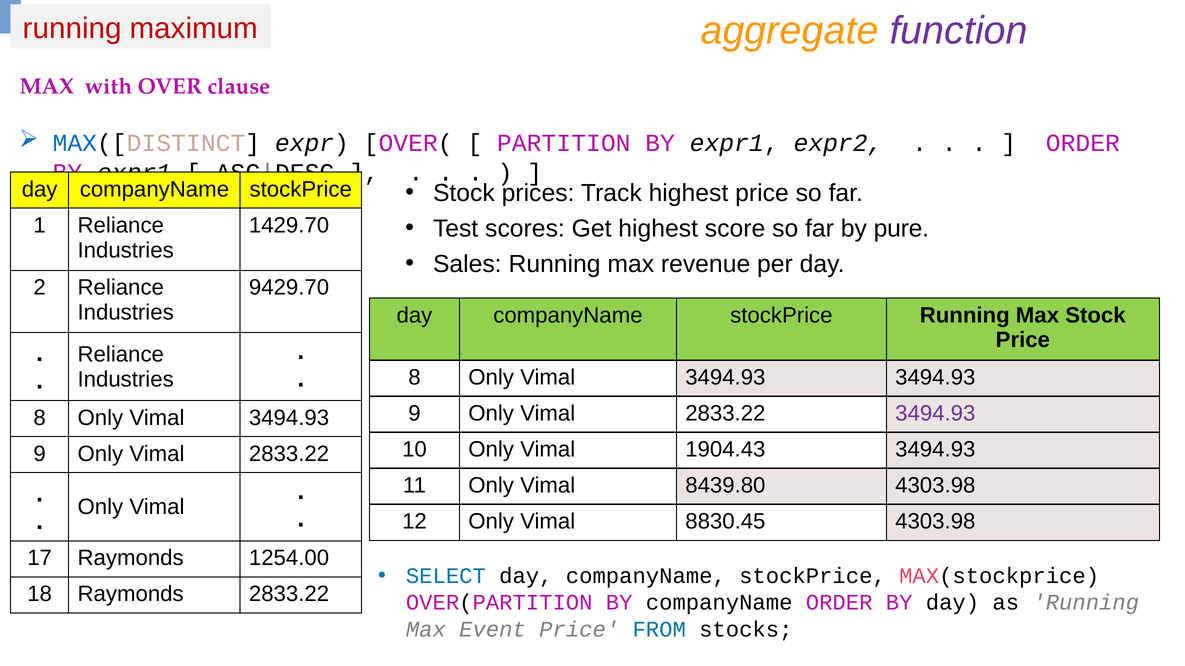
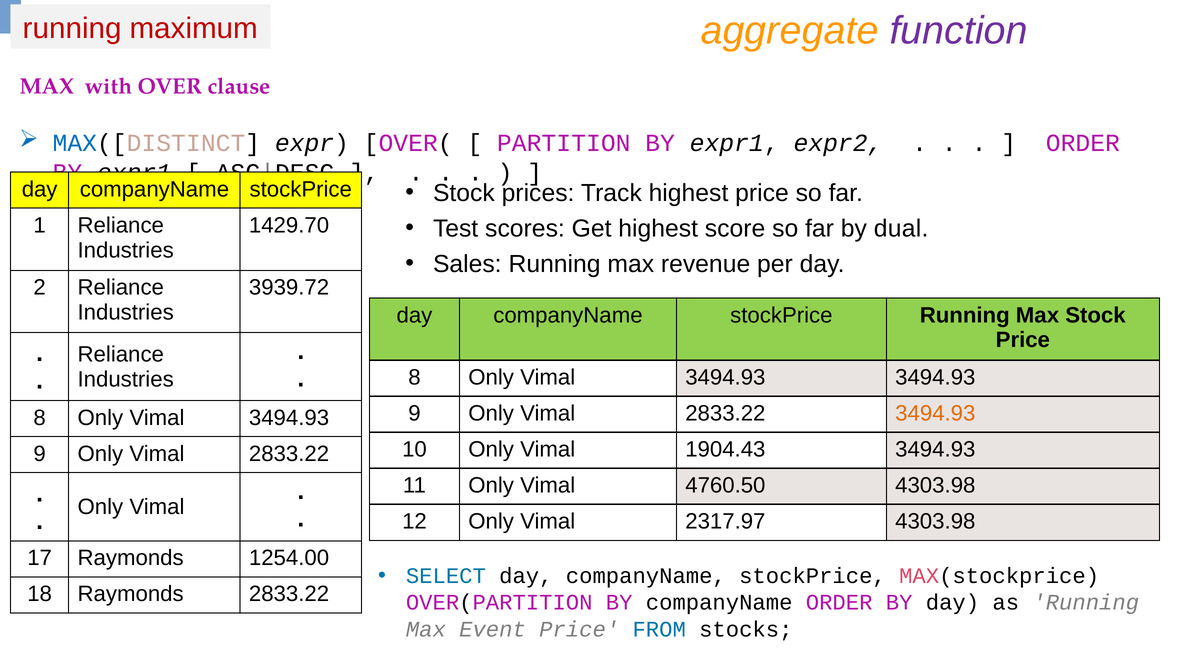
pure: pure -> dual (901, 229)
9429.70: 9429.70 -> 3939.72 (289, 288)
3494.93 colour: purple -> orange (935, 414)
8439.80: 8439.80 -> 4760.50 (725, 486)
8830.45: 8830.45 -> 2317.97 (725, 522)
